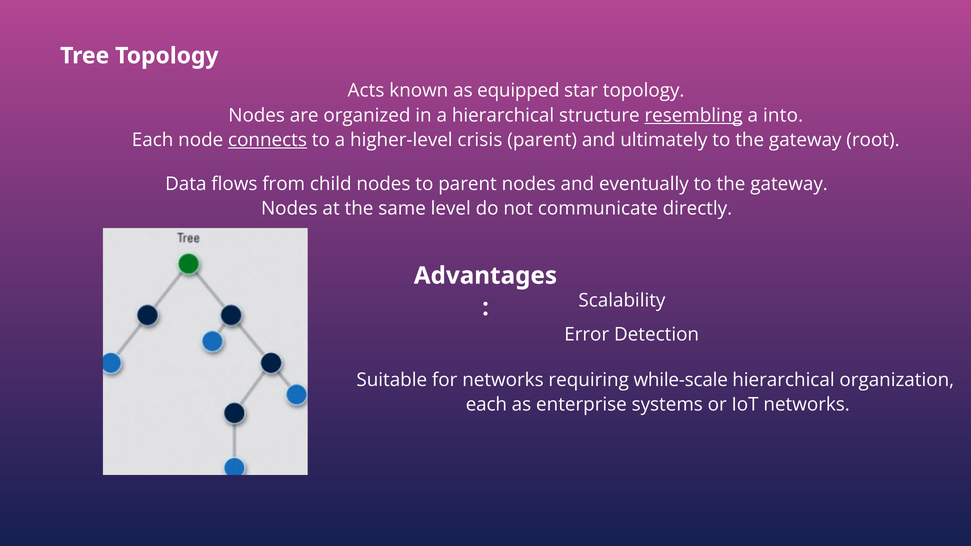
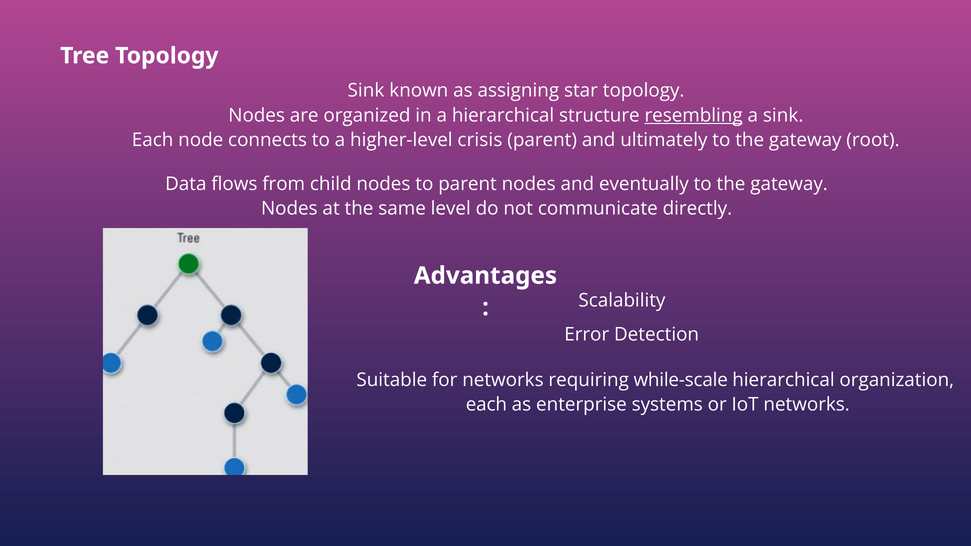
Acts: Acts -> Sink (366, 91)
equipped: equipped -> assigning (518, 91)
a into: into -> sink (783, 115)
connects underline: present -> none (267, 140)
